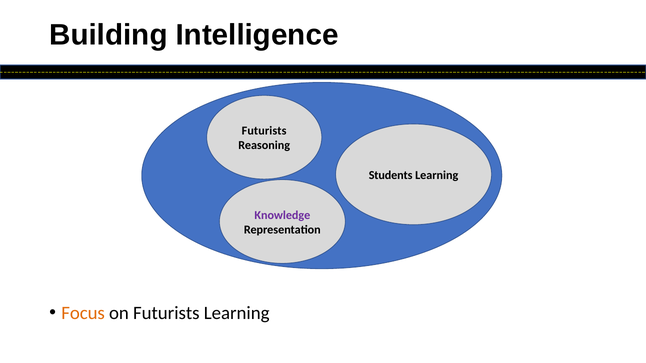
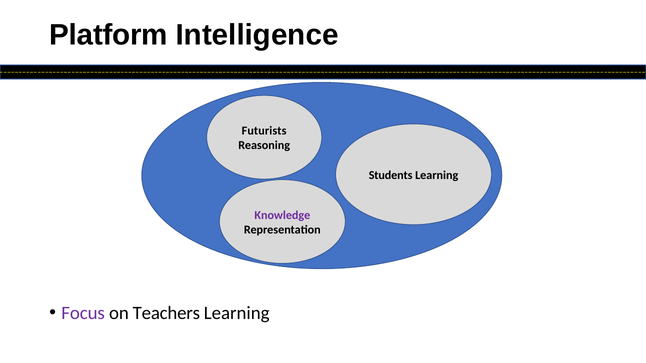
Building: Building -> Platform (109, 35)
Focus colour: orange -> purple (83, 313)
on Futurists: Futurists -> Teachers (166, 313)
